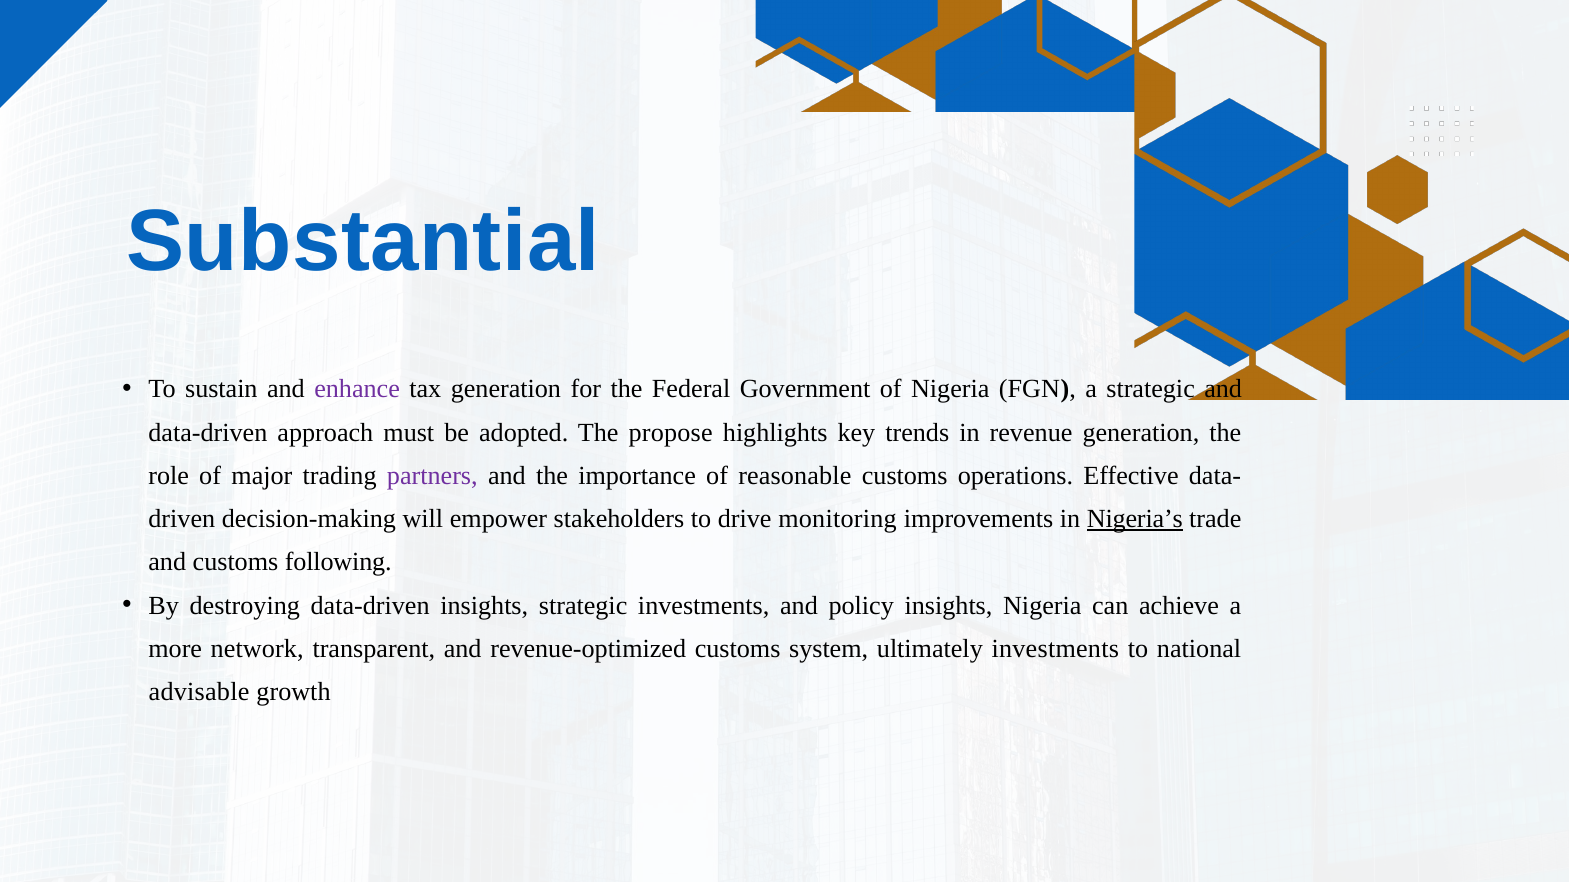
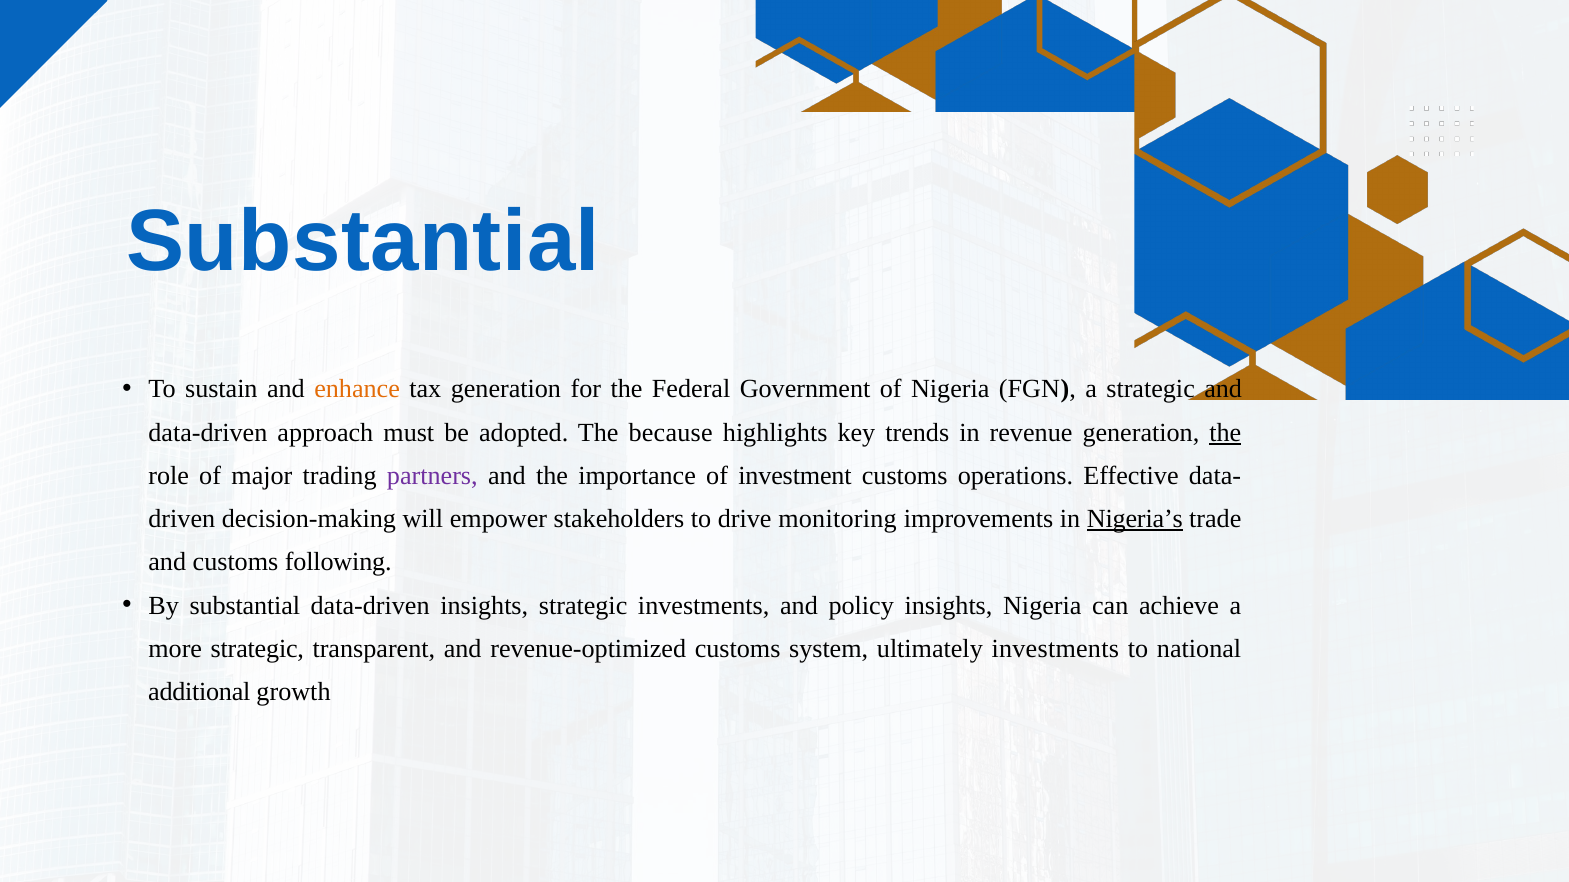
enhance colour: purple -> orange (357, 389)
propose: propose -> because (671, 433)
the underline: none -> present (1225, 433)
reasonable: reasonable -> investment (795, 476)
By destroying: destroying -> substantial (245, 606)
more network: network -> strategic (257, 649)
advisable: advisable -> additional (199, 693)
